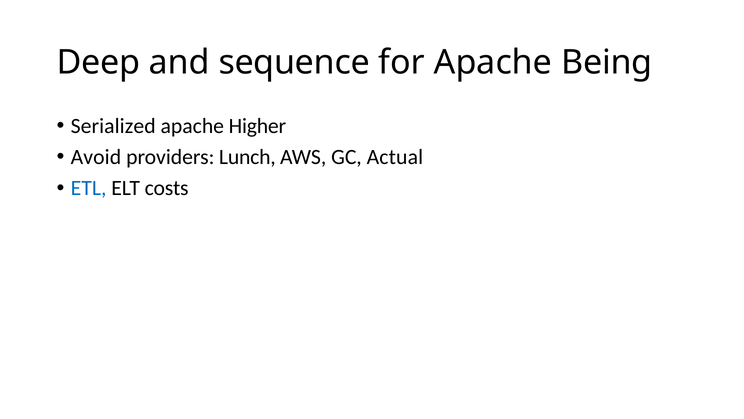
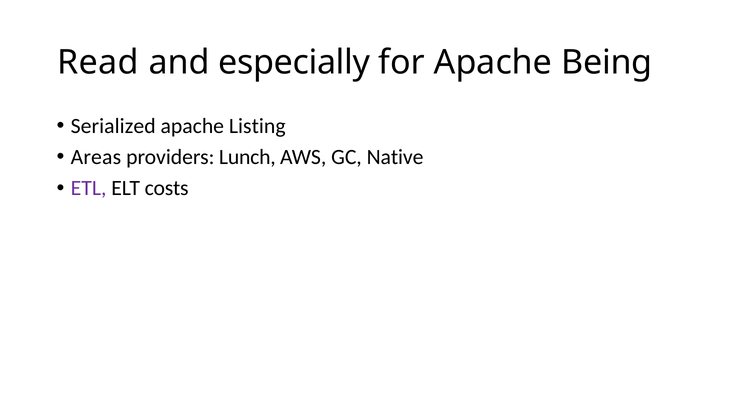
Deep: Deep -> Read (98, 62)
sequence: sequence -> especially (294, 62)
Higher: Higher -> Listing (257, 126)
Avoid: Avoid -> Areas (96, 157)
Actual: Actual -> Native (395, 157)
ETL colour: blue -> purple (89, 188)
